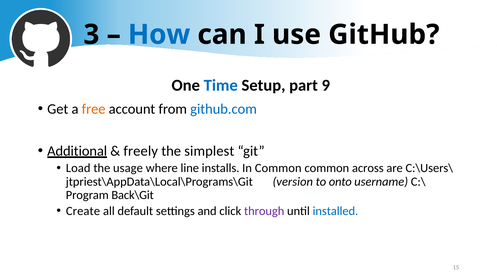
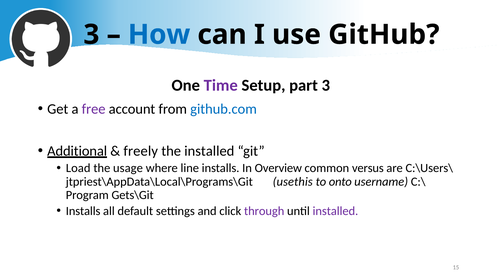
Time colour: blue -> purple (221, 85)
part 9: 9 -> 3 (326, 85)
free colour: orange -> purple (94, 109)
the simplest: simplest -> installed (209, 151)
In Common: Common -> Overview (278, 168)
across: across -> versus (368, 168)
version: version -> usethis (293, 181)
Back\Git: Back\Git -> Gets\Git (133, 195)
Create: Create -> Installs (83, 211)
installed colour: blue -> purple (335, 211)
